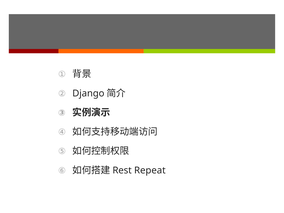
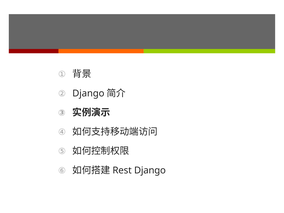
Repeat: Repeat -> Django (150, 170)
